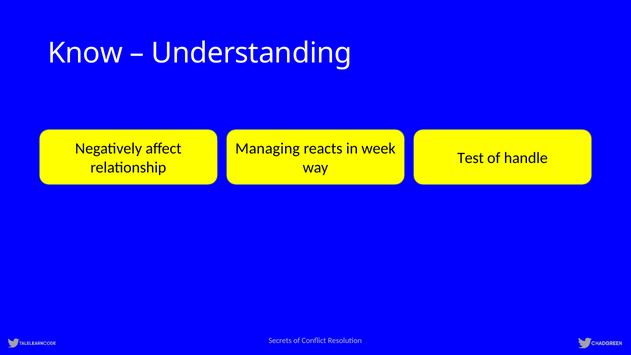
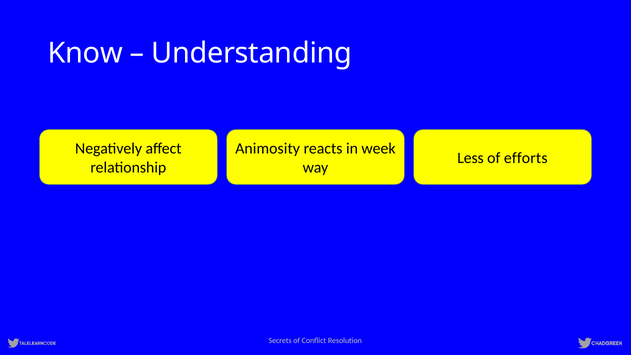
Managing: Managing -> Animosity (268, 149)
Test: Test -> Less (471, 158)
handle: handle -> efforts (526, 158)
